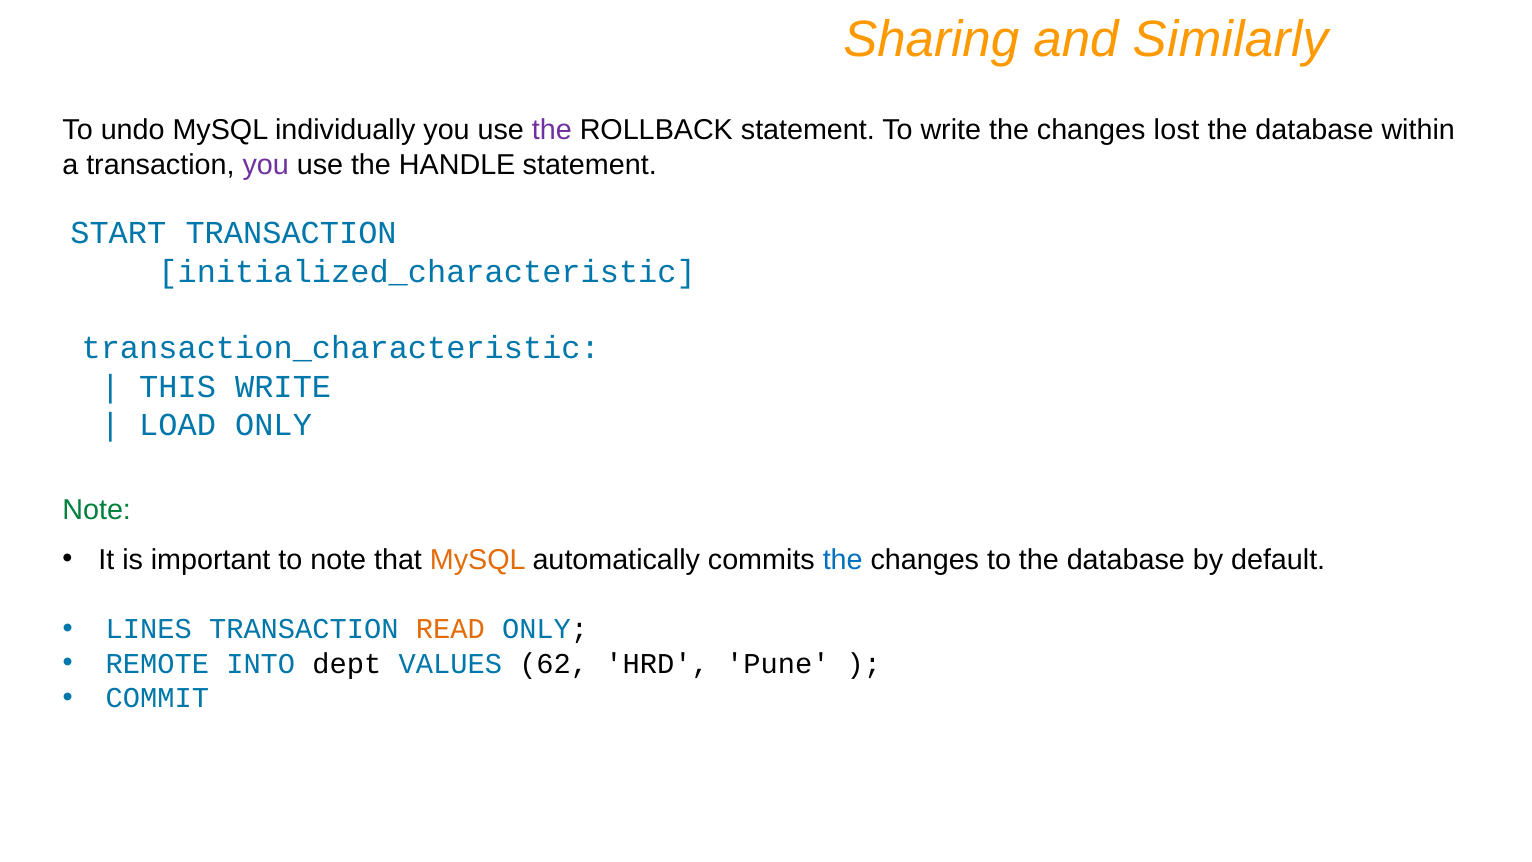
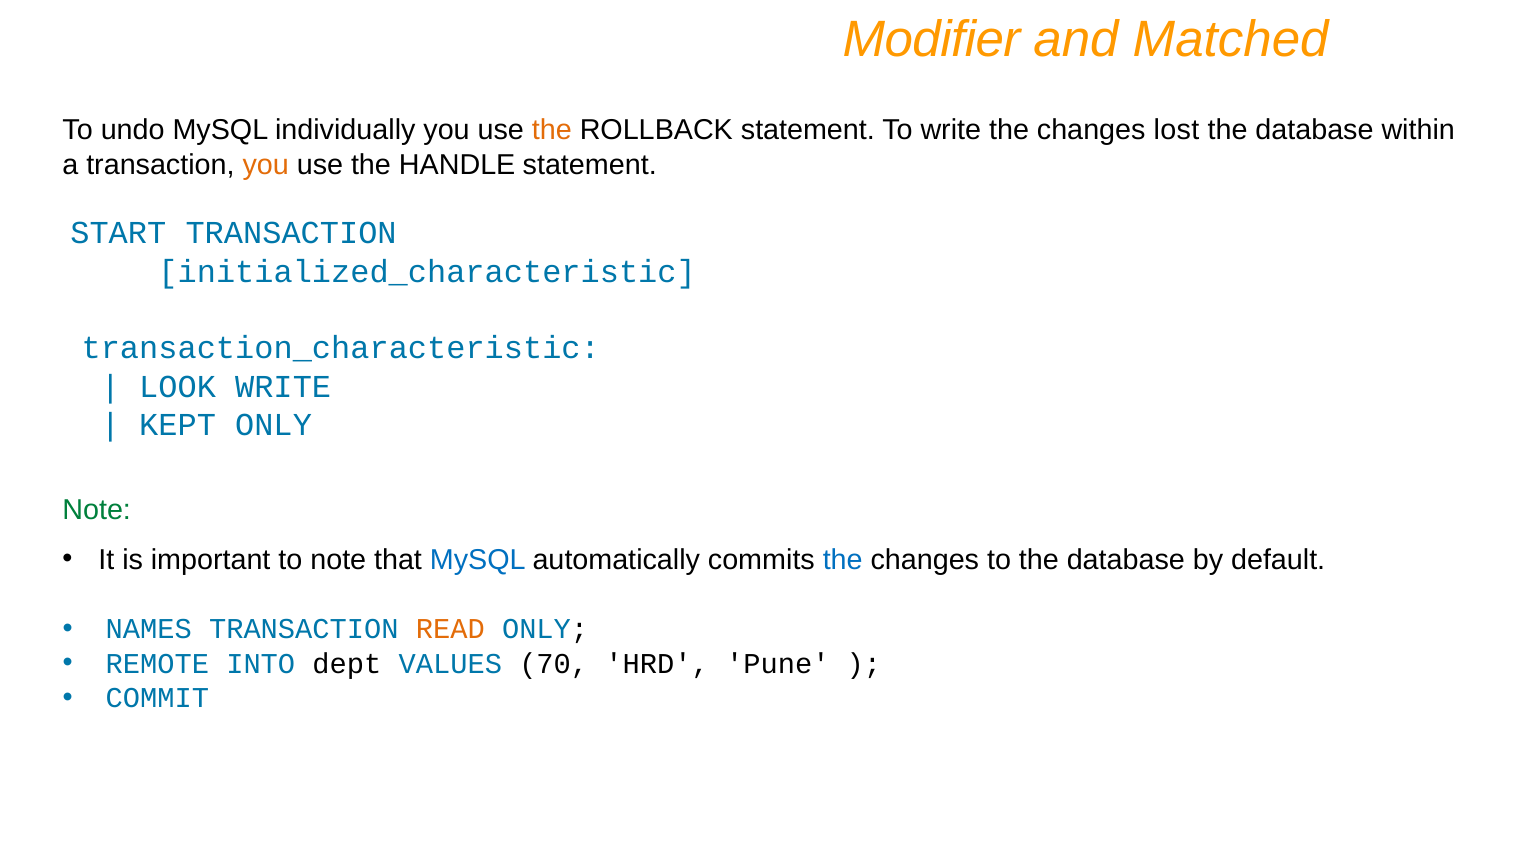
Sharing: Sharing -> Modifier (932, 40)
Similarly: Similarly -> Matched (1231, 40)
the colour: purple -> orange (552, 130)
you colour: purple -> orange (266, 165)
THIS: THIS -> LOOK (178, 387)
LOAD: LOAD -> KEPT (178, 425)
MySQL colour: orange -> blue (478, 560)
LINES: LINES -> NAMES (149, 629)
62: 62 -> 70 (554, 664)
